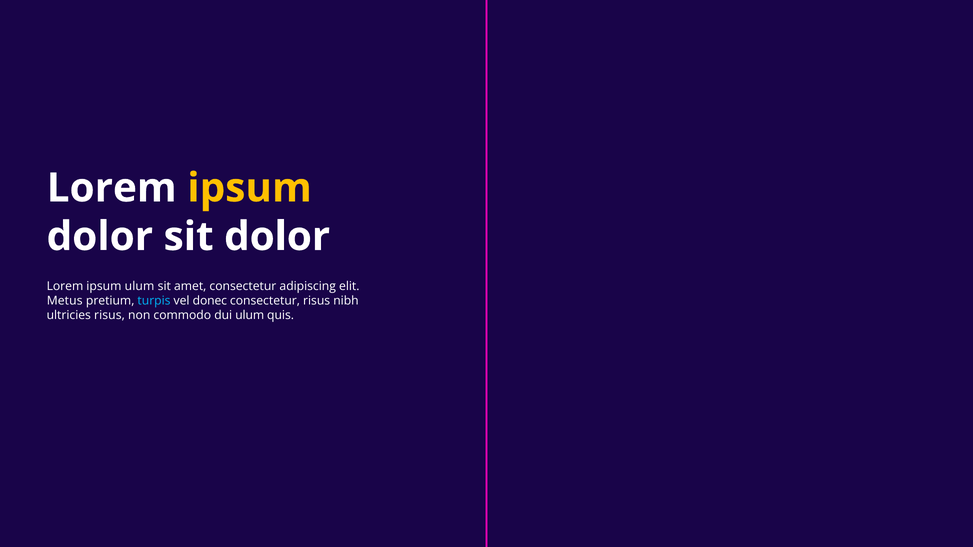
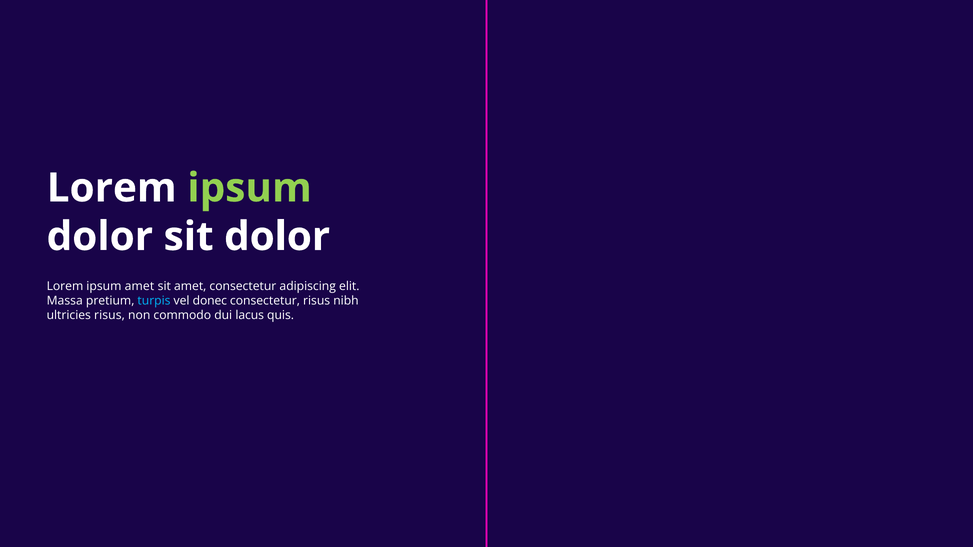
ipsum colour: yellow -> light green (250, 188)
ipsum ulum: ulum -> amet (139, 286)
Metus: Metus -> Massa (65, 301)
dui ulum: ulum -> lacus (250, 315)
